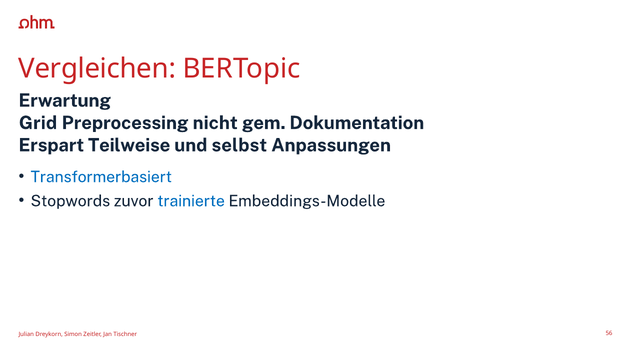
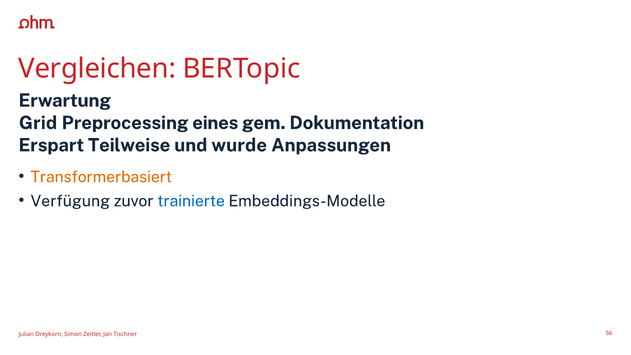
nicht: nicht -> eines (215, 123)
selbst: selbst -> wurde (239, 145)
Transformerbasiert colour: blue -> orange (101, 177)
Stopwords: Stopwords -> Verfügung (70, 201)
